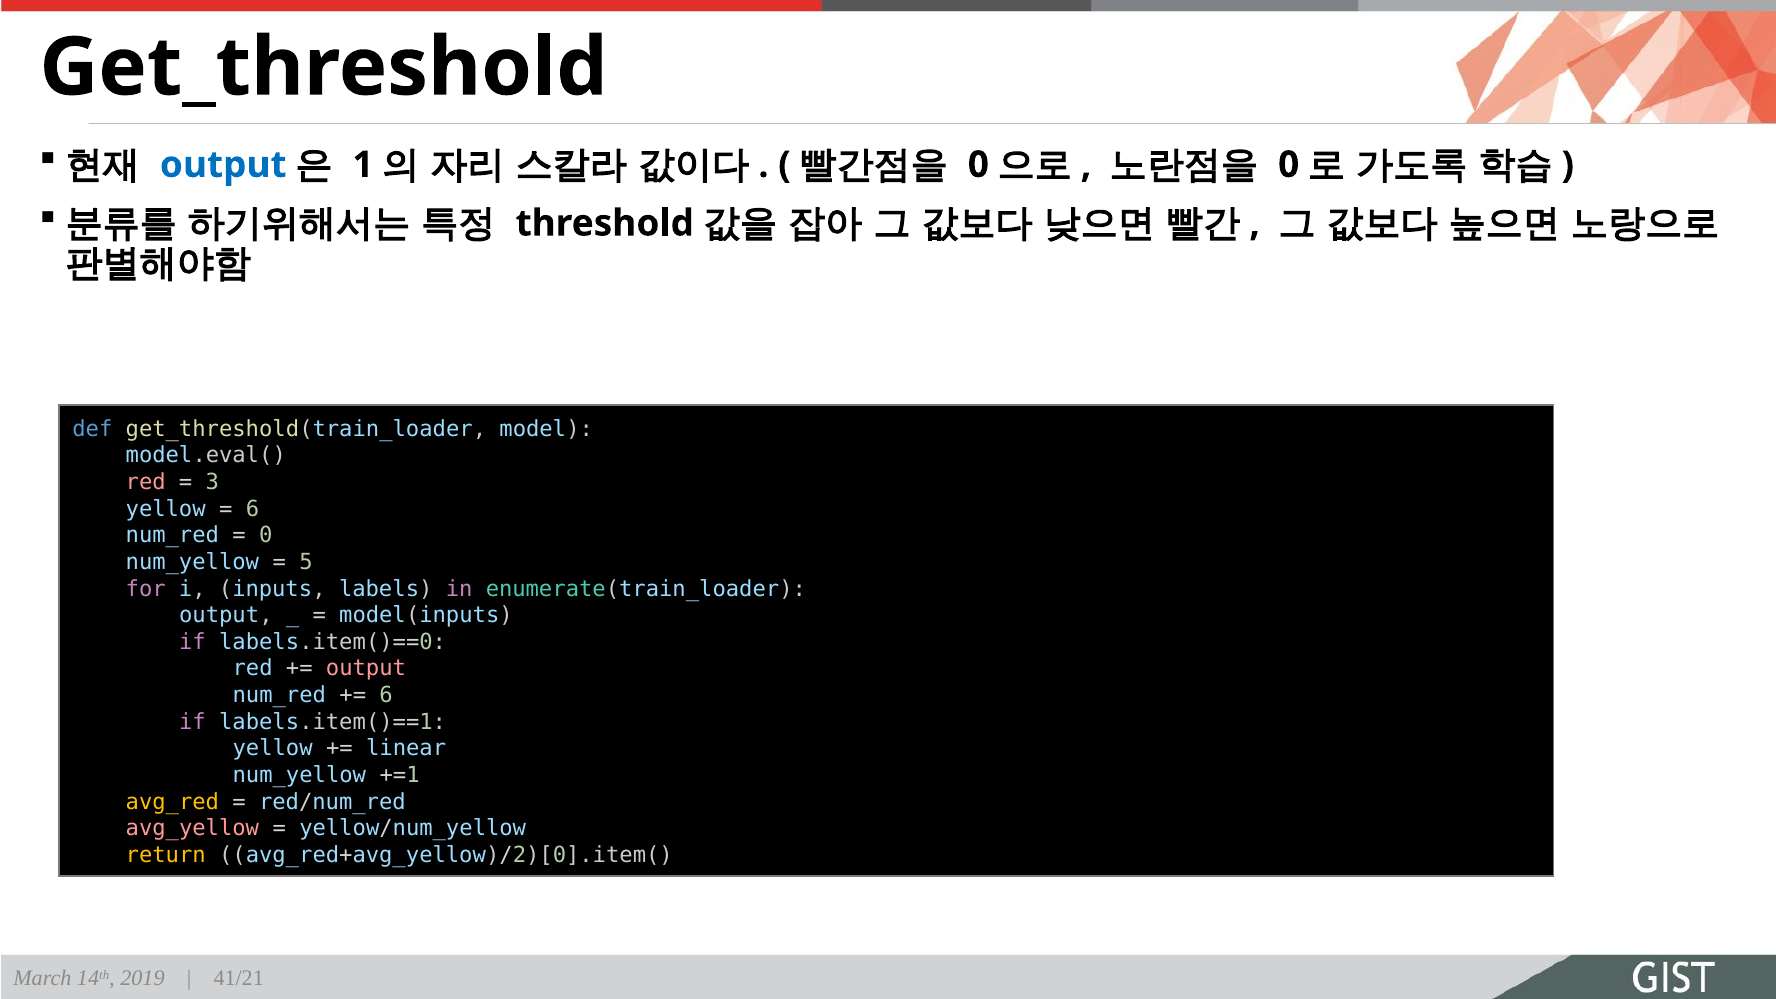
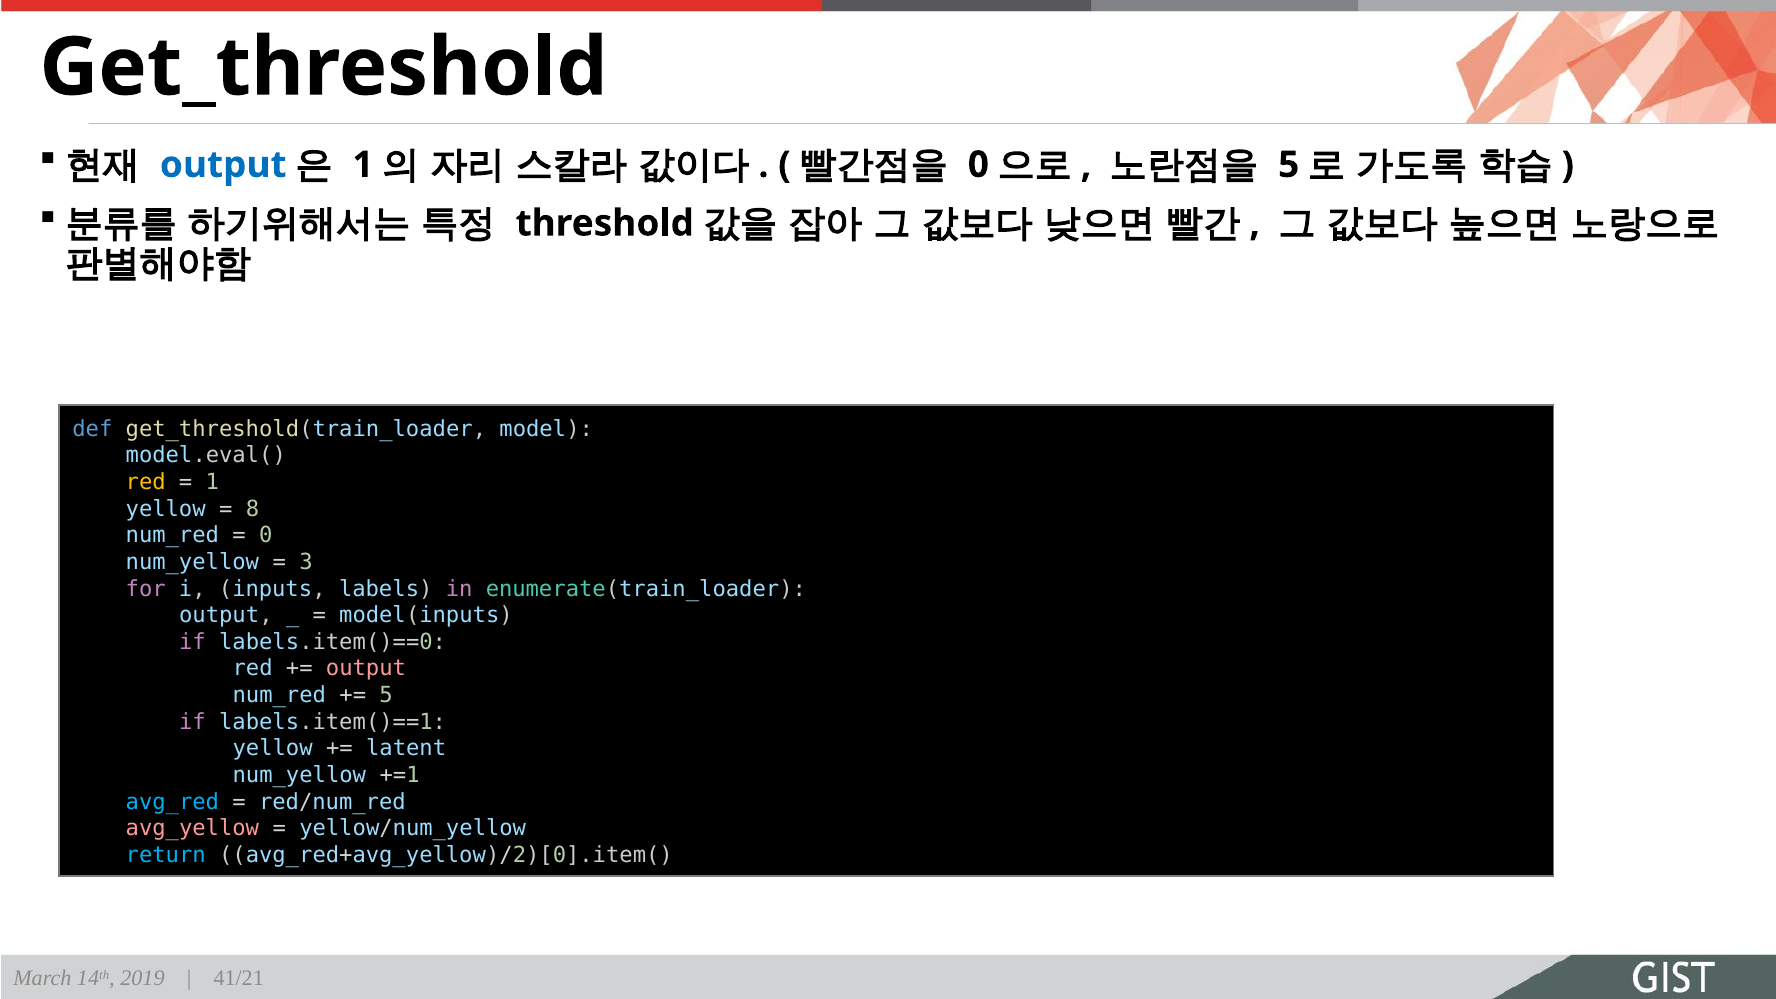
0: 0 -> 5 (1289, 165)
red colour: pink -> yellow (146, 482)
3: 3 -> 1 (212, 482)
6: 6 -> 8 (252, 509)
5: 5 -> 3 (306, 562)
6: 6 -> 5 (386, 695)
linear: linear -> latent (406, 749)
avg_red colour: yellow -> light blue (172, 802)
return colour: yellow -> light blue (166, 855)
